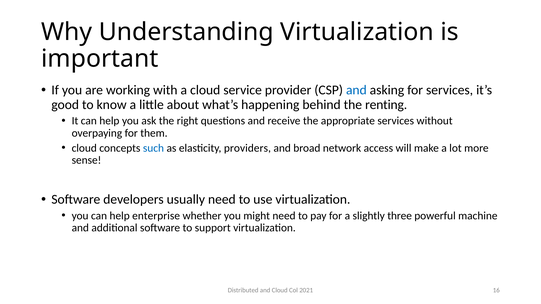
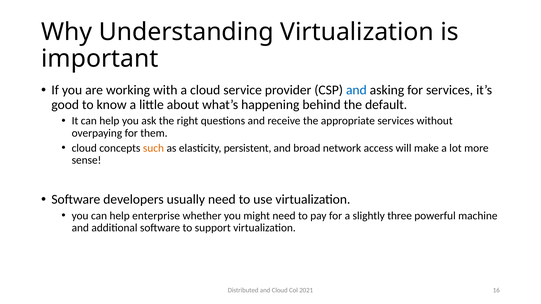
renting: renting -> default (386, 105)
such colour: blue -> orange (153, 148)
providers: providers -> persistent (248, 148)
